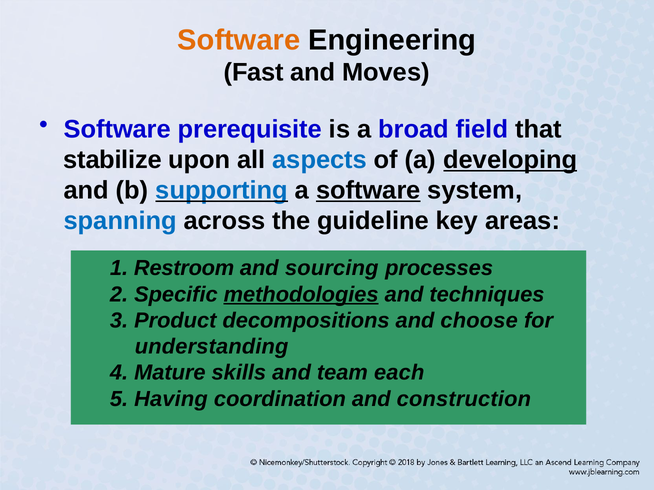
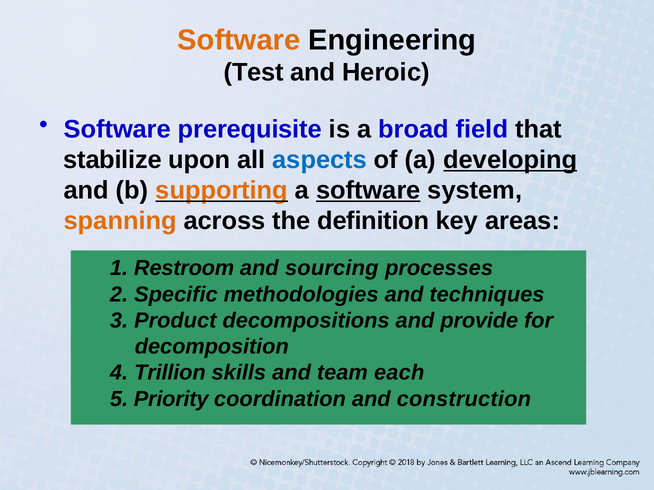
Fast: Fast -> Test (254, 73)
Moves: Moves -> Heroic (386, 73)
supporting colour: blue -> orange (222, 190)
spanning colour: blue -> orange (120, 221)
guideline: guideline -> definition (373, 221)
methodologies underline: present -> none (301, 295)
choose: choose -> provide (479, 321)
understanding: understanding -> decomposition (212, 347)
Mature: Mature -> Trillion (170, 373)
Having: Having -> Priority (171, 399)
